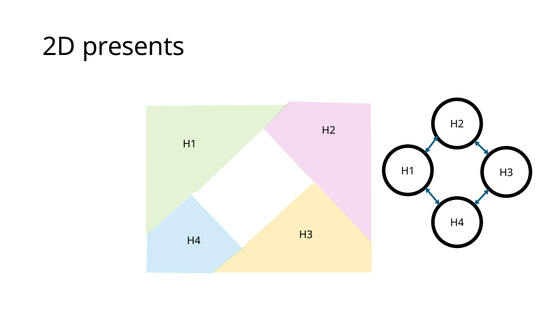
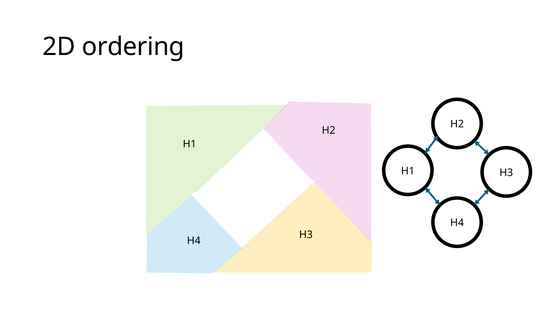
presents: presents -> ordering (133, 47)
